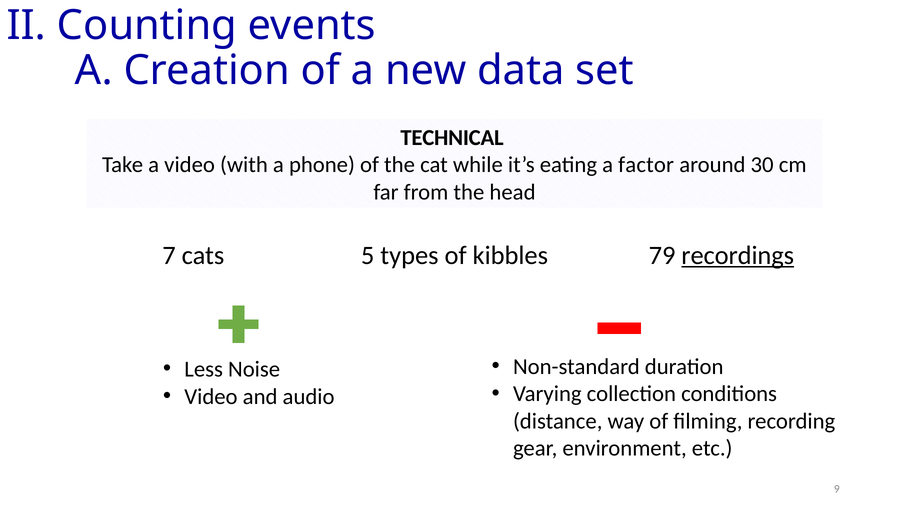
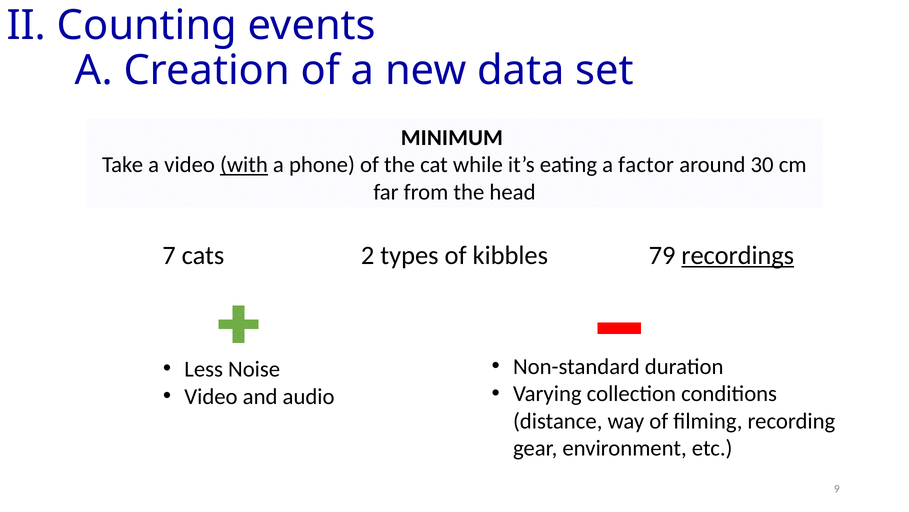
TECHNICAL: TECHNICAL -> MINIMUM (452, 137)
with underline: none -> present (244, 165)
5: 5 -> 2 (368, 255)
